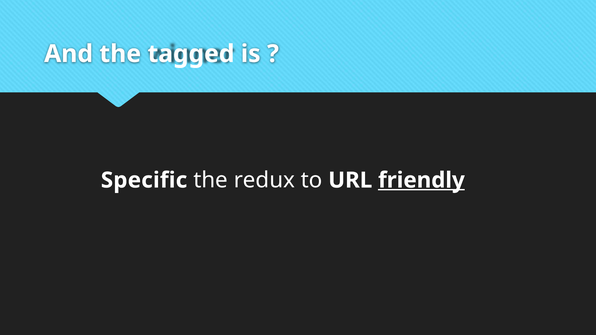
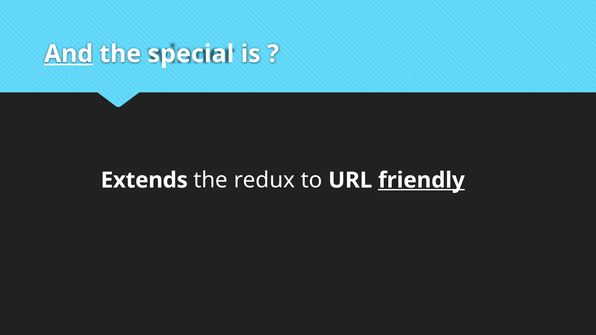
And underline: none -> present (69, 54)
tagged: tagged -> special (191, 54)
Specific: Specific -> Extends (144, 180)
